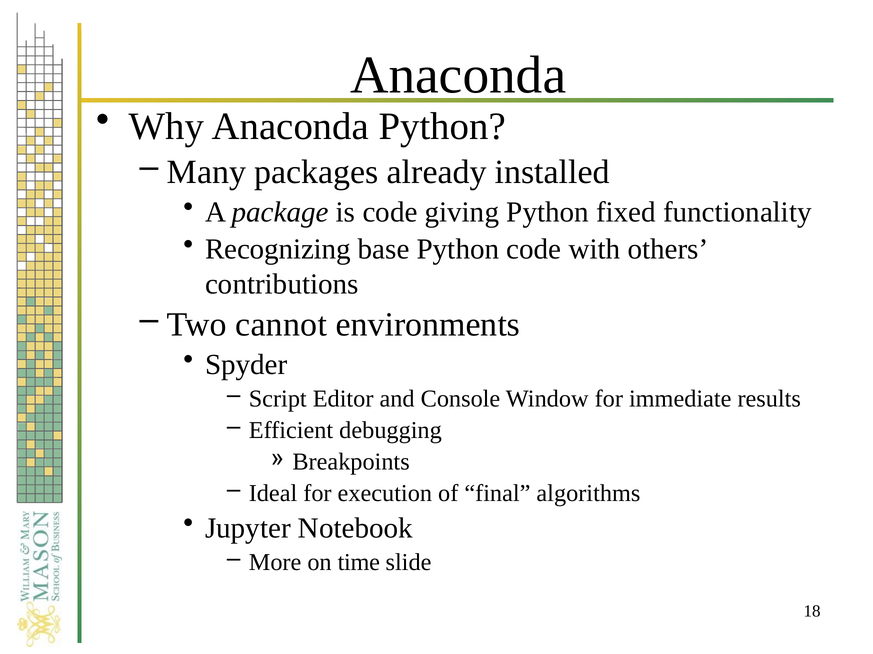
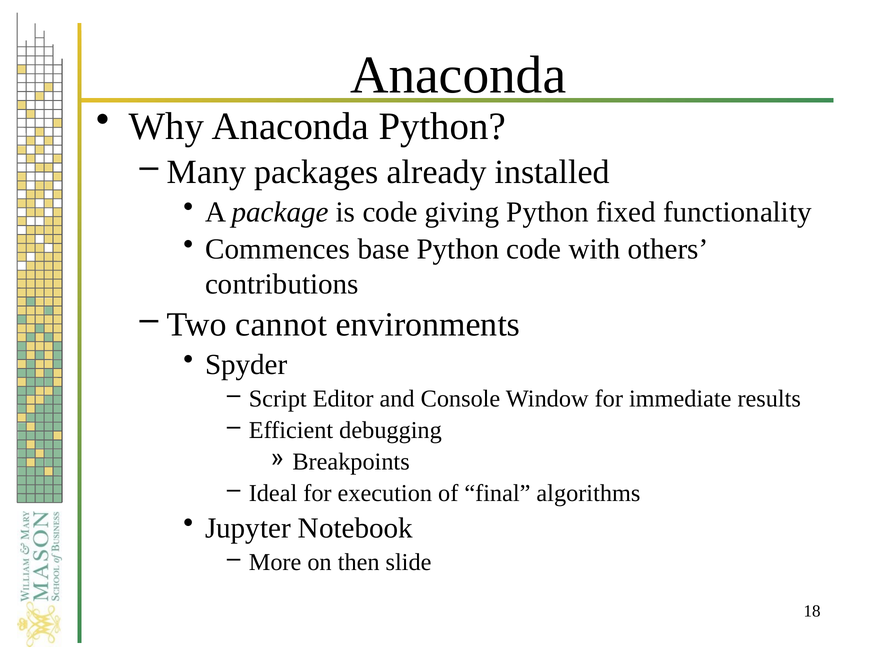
Recognizing: Recognizing -> Commences (278, 250)
time: time -> then (359, 563)
